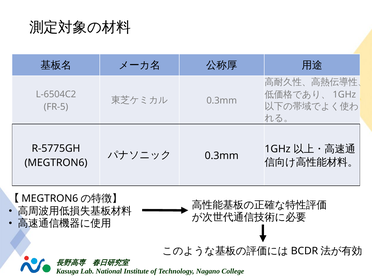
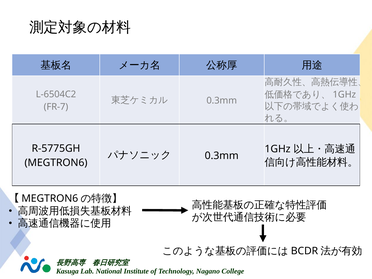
FR-5: FR-5 -> FR-7 (56, 107)
